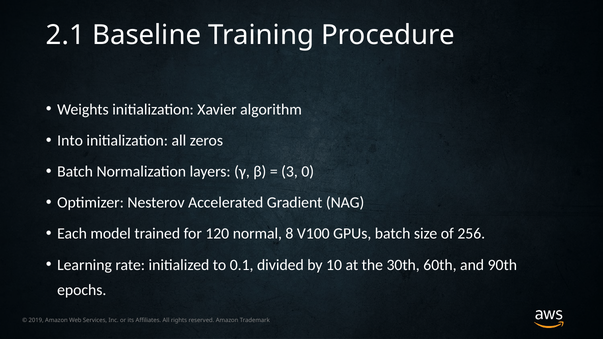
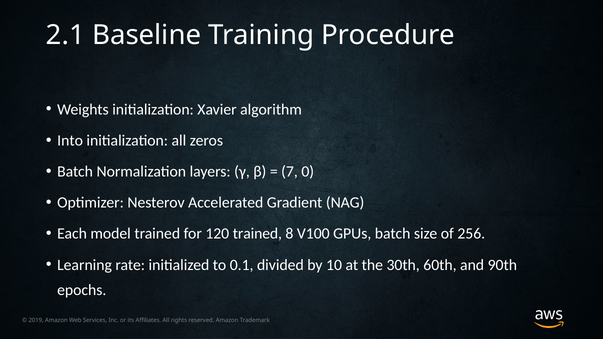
3: 3 -> 7 (290, 172)
120 normal: normal -> trained (257, 234)
